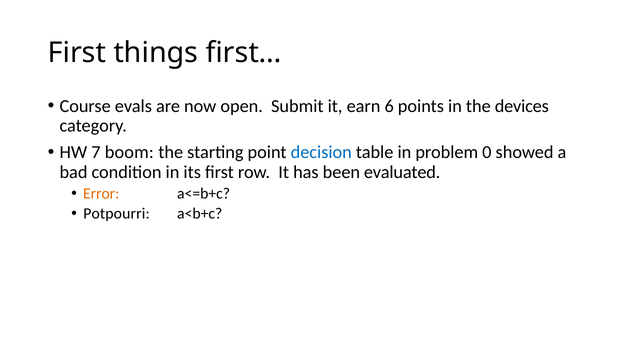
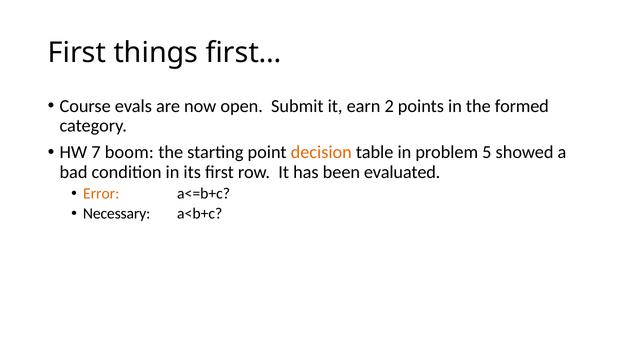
6: 6 -> 2 (389, 106)
devices: devices -> formed (522, 106)
decision colour: blue -> orange (321, 152)
0: 0 -> 5 (487, 152)
Potpourri: Potpourri -> Necessary (117, 214)
